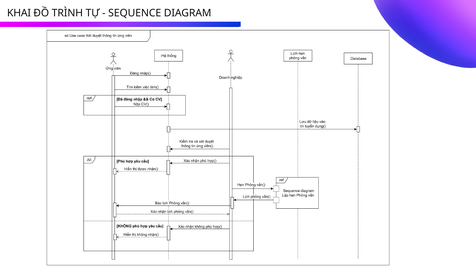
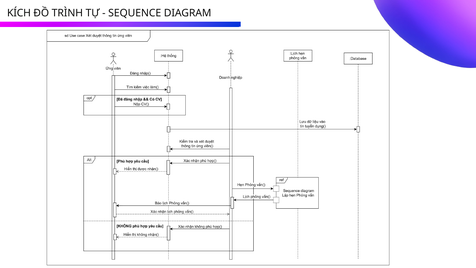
KHAI: KHAI -> KÍCH (19, 13)
